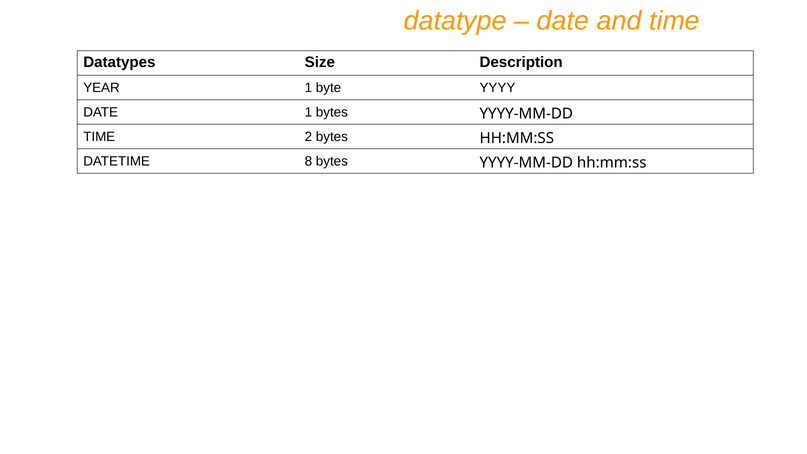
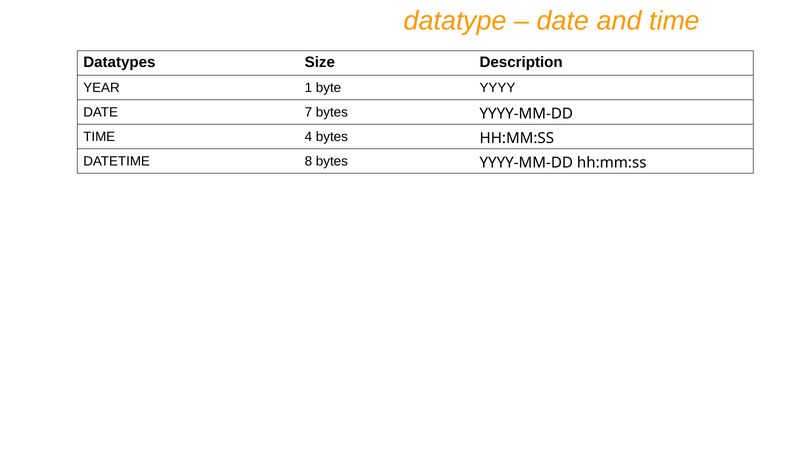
DATE 1: 1 -> 7 (308, 112)
2: 2 -> 4 (308, 137)
